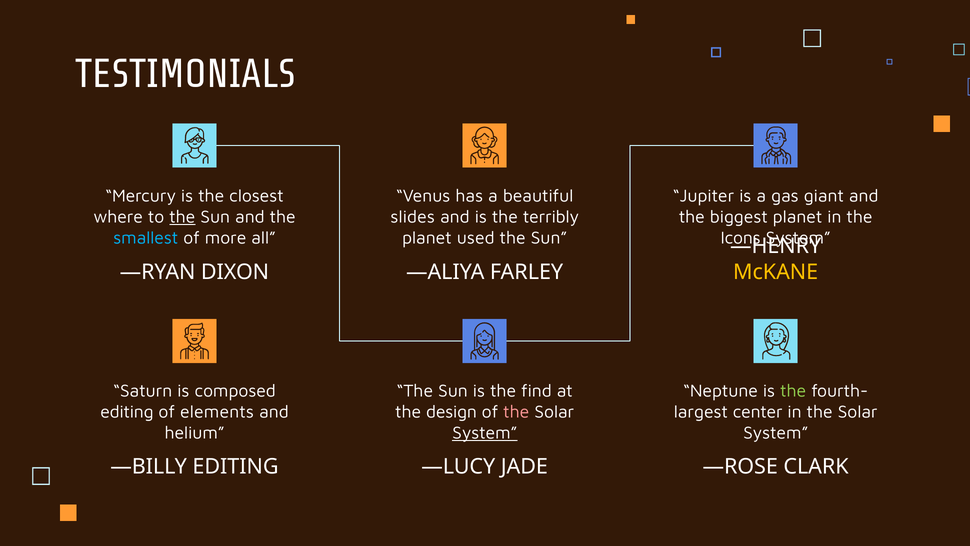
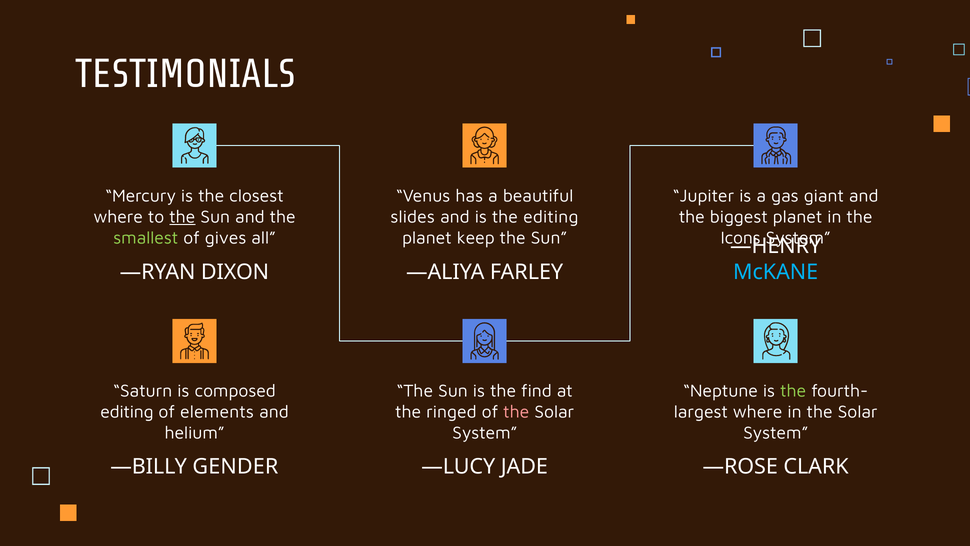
the terribly: terribly -> editing (551, 217)
smallest colour: light blue -> light green (146, 238)
more: more -> gives (226, 238)
used: used -> keep (476, 238)
McKANE colour: yellow -> light blue (776, 272)
design: design -> ringed (451, 412)
center: center -> where (758, 412)
System underline: present -> none (485, 433)
—BILLY EDITING: EDITING -> GENDER (235, 466)
